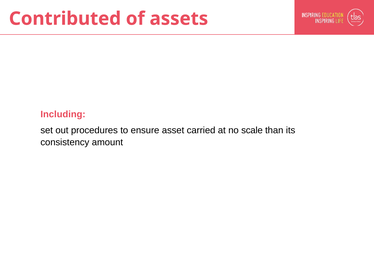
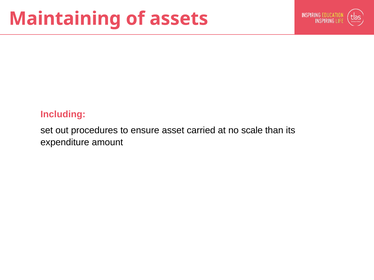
Contributed: Contributed -> Maintaining (65, 19)
consistency: consistency -> expenditure (65, 143)
